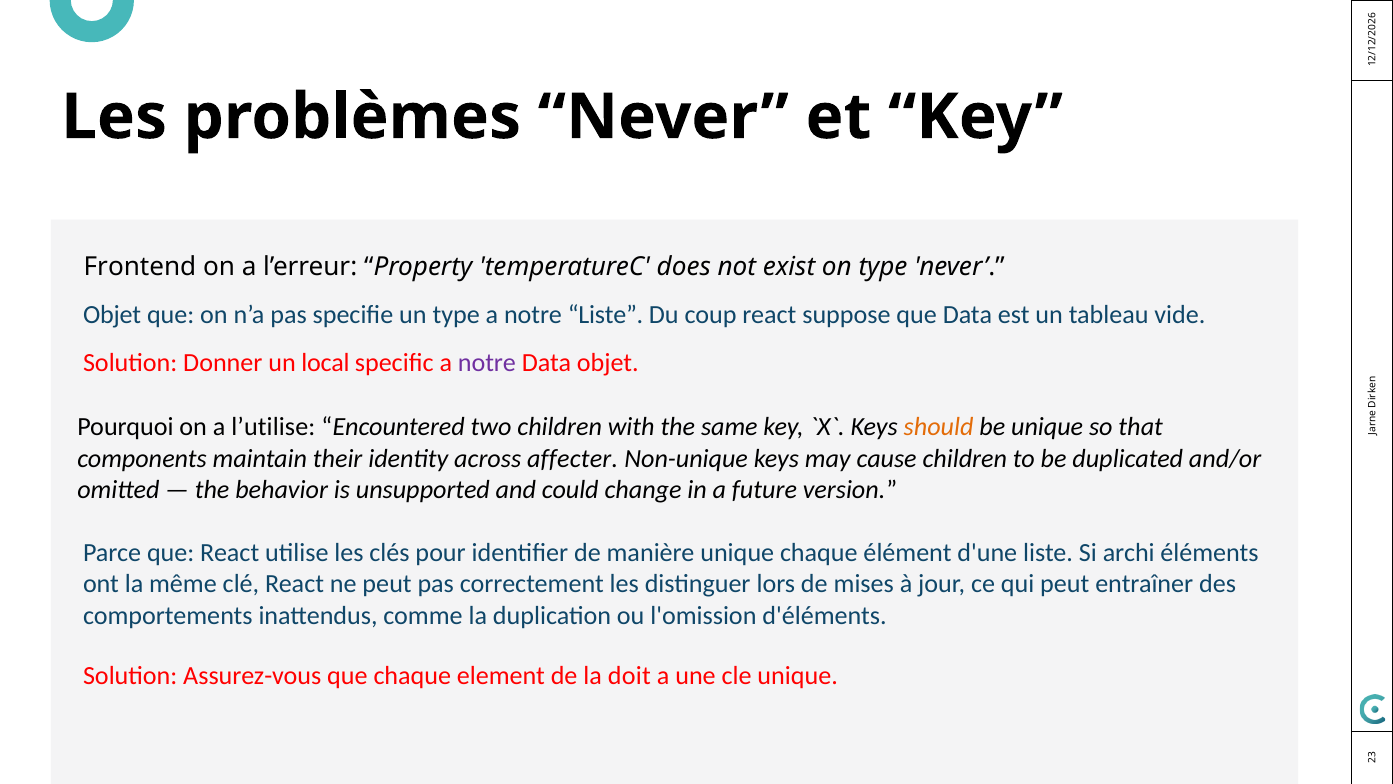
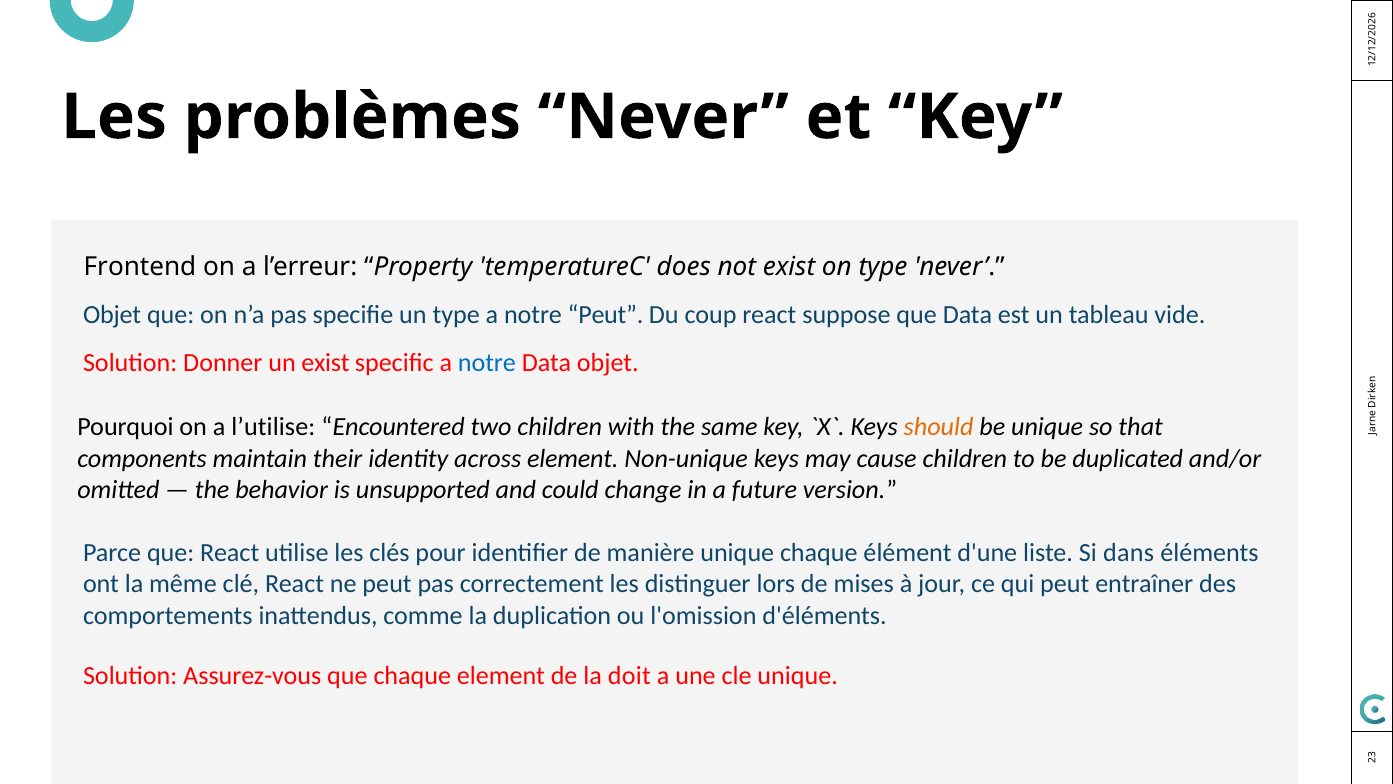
notre Liste: Liste -> Peut (606, 315)
un local: local -> exist (326, 362)
notre colour: purple -> blue (487, 362)
across affecter: affecter -> element (573, 458)
archi: archi -> dans (1129, 552)
